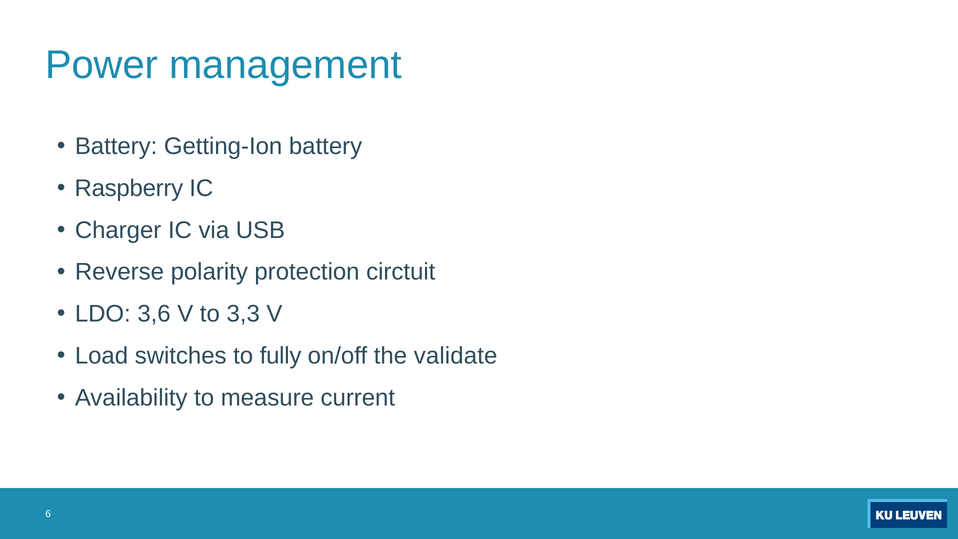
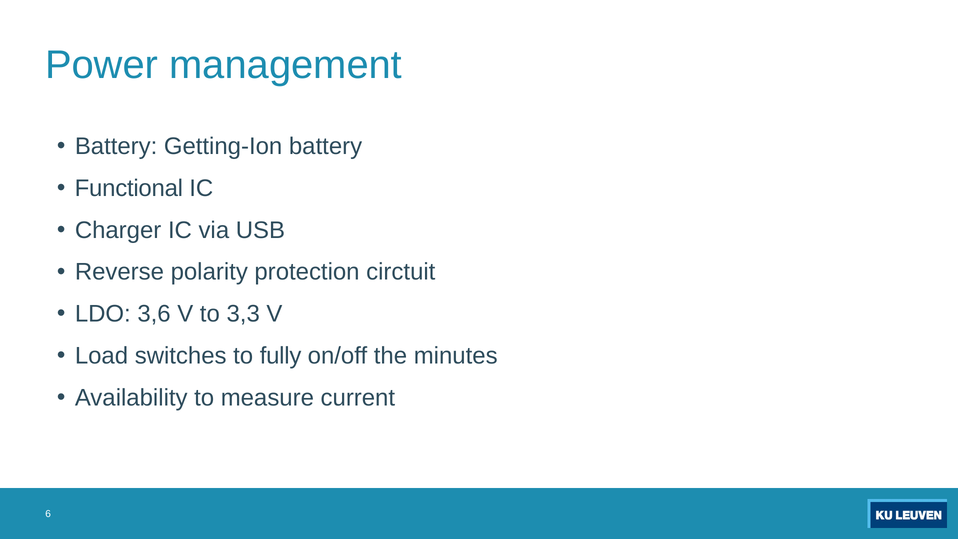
Raspberry: Raspberry -> Functional (129, 188)
validate: validate -> minutes (456, 356)
